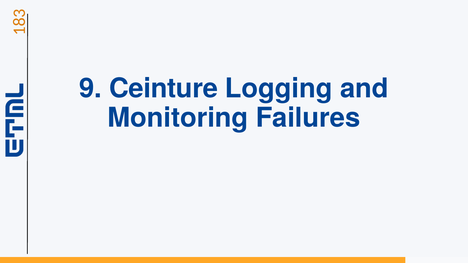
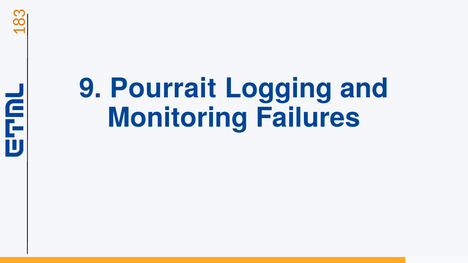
Ceinture: Ceinture -> Pourrait (163, 89)
